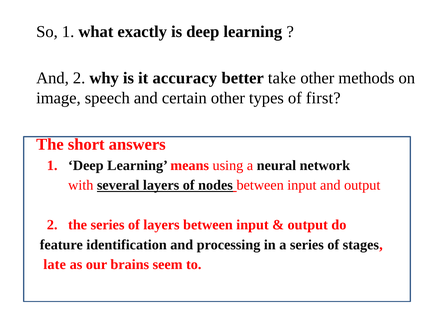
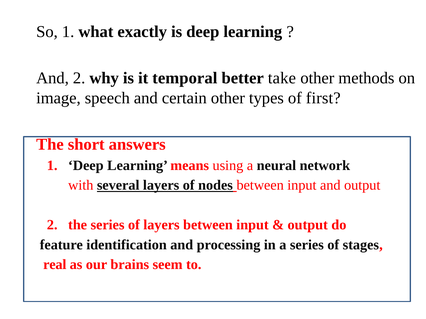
accuracy: accuracy -> temporal (185, 78)
late: late -> real (55, 265)
